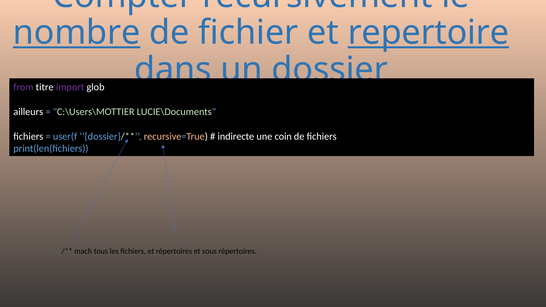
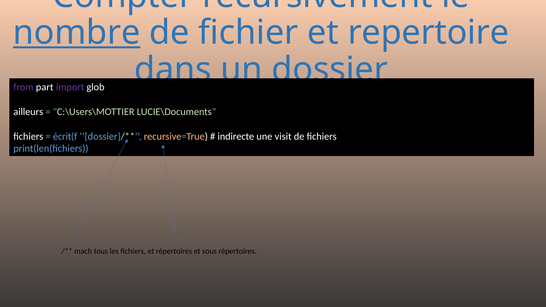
repertoire underline: present -> none (428, 33)
titre: titre -> part (45, 87)
user(f: user(f -> écrit(f (65, 136)
coin: coin -> visit (283, 136)
